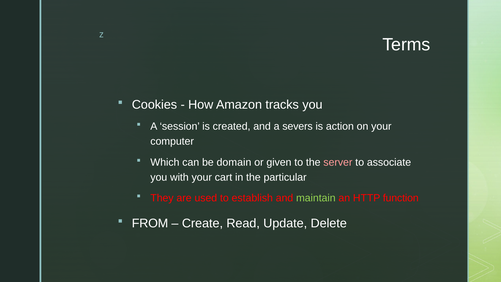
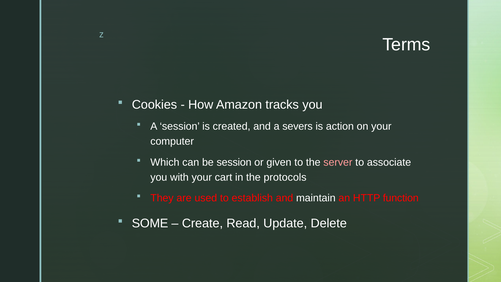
be domain: domain -> session (234, 162)
particular: particular -> protocols (285, 177)
maintain colour: light green -> white (316, 198)
FROM: FROM -> SOME (150, 223)
